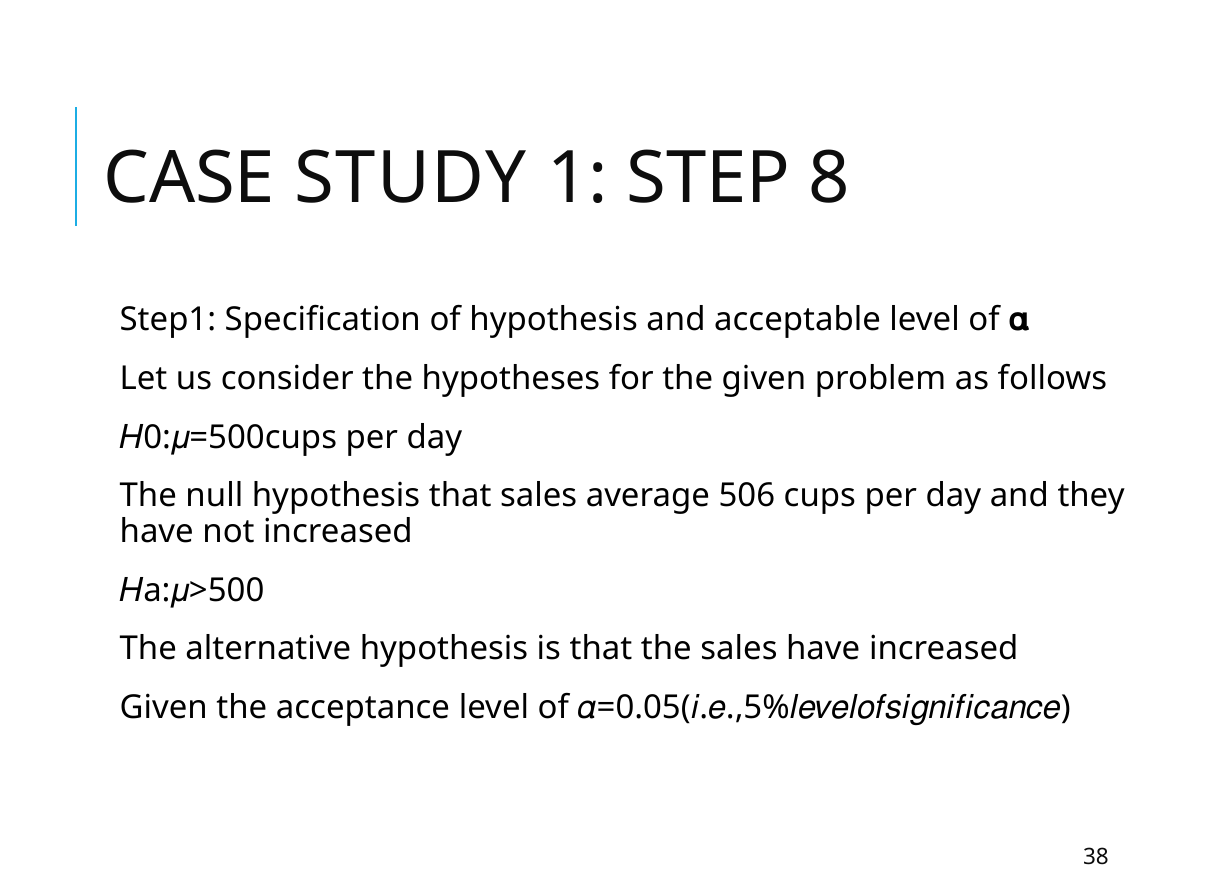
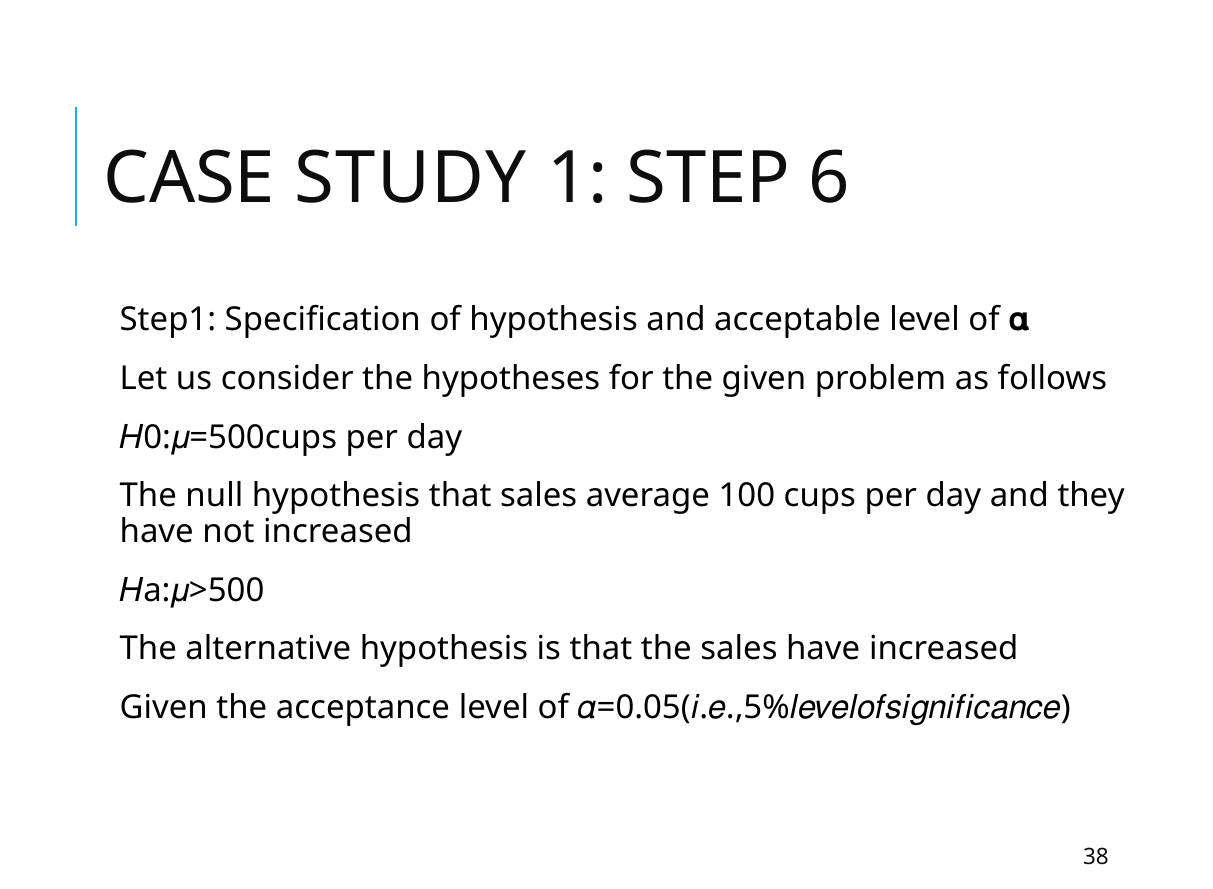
8: 8 -> 6 (830, 179)
506: 506 -> 100 (747, 496)
